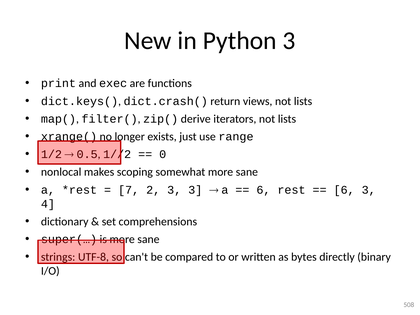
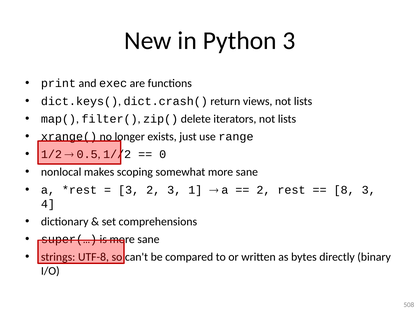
derive: derive -> delete (196, 119)
7: 7 -> 3 (129, 190)
3 3: 3 -> 1 (195, 190)
6: 6 -> 2 (263, 190)
6: 6 -> 8 (344, 190)
